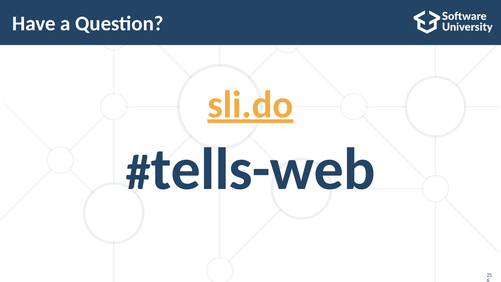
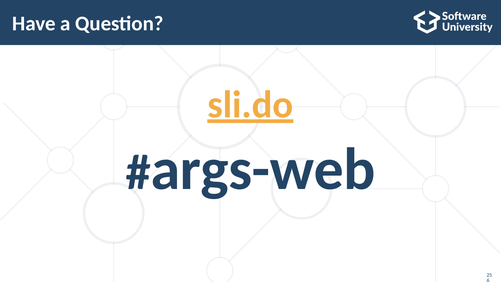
tells-web: tells-web -> args-web (263, 169)
